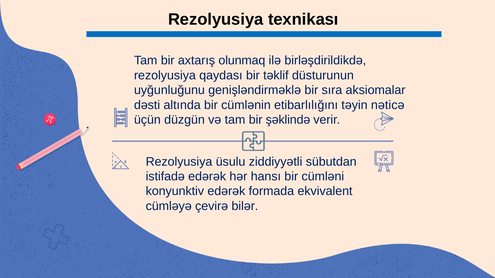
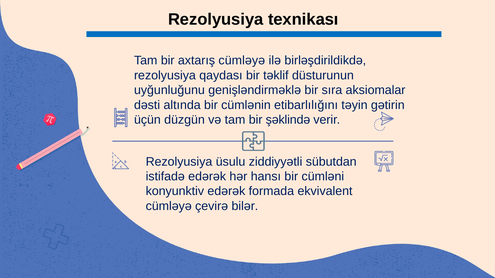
axtarış olunmaq: olunmaq -> cümləyə (242, 61)
nəticə: nəticə -> gətirin (388, 105)
